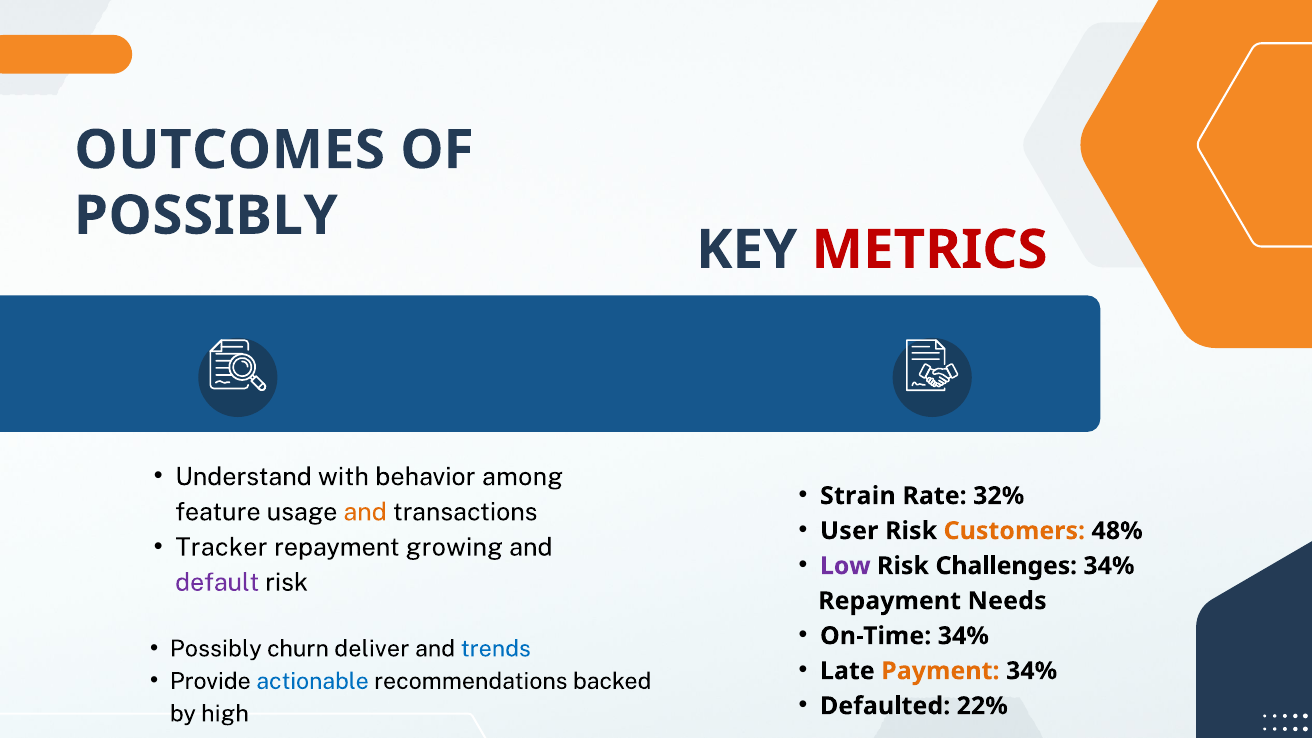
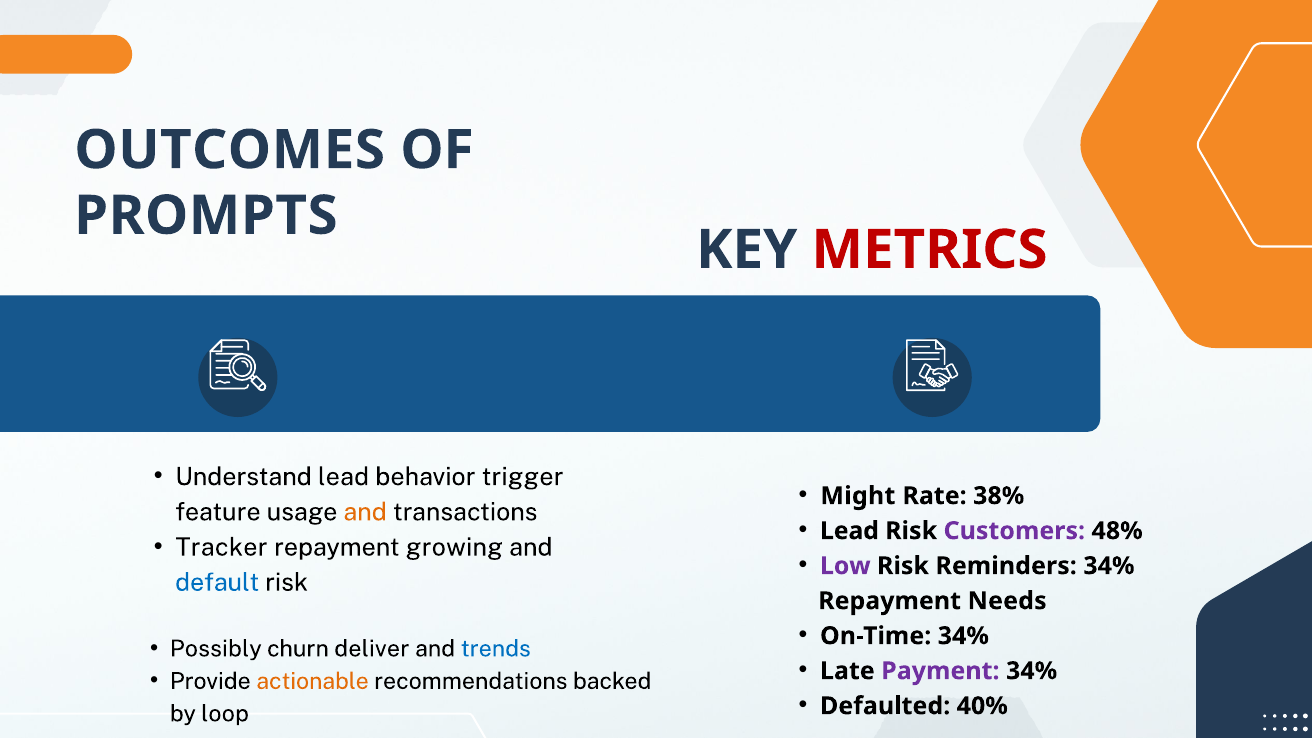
POSSIBLY: POSSIBLY -> PROMPTS (206, 216)
Understand with: with -> lead (344, 477)
among: among -> trigger (523, 477)
Strain: Strain -> Might (858, 496)
32%: 32% -> 38% (999, 496)
User: User -> Lead (849, 531)
Customers colour: orange -> purple (1014, 531)
Challenges: Challenges -> Reminders (1006, 566)
default colour: purple -> blue (217, 582)
Payment colour: orange -> purple (940, 671)
actionable colour: blue -> orange (313, 681)
22%: 22% -> 40% (982, 706)
high: high -> loop (225, 714)
